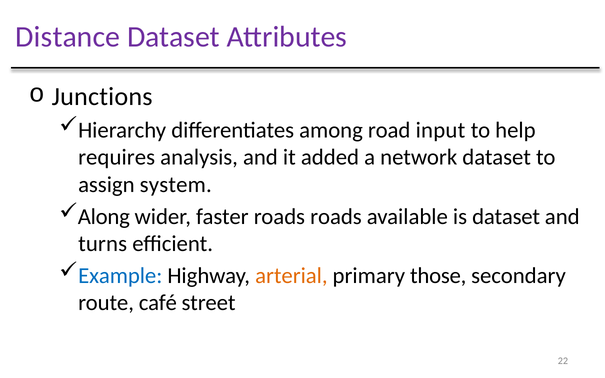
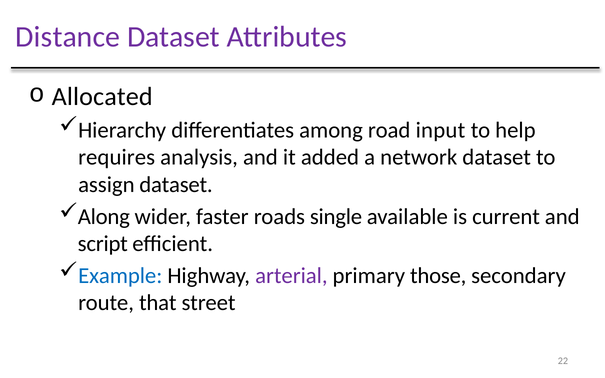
Junctions: Junctions -> Allocated (102, 97)
assign system: system -> dataset (176, 185)
roads roads: roads -> single (336, 217)
is dataset: dataset -> current (506, 217)
turns: turns -> script (103, 244)
arterial colour: orange -> purple (291, 276)
café: café -> that (158, 303)
